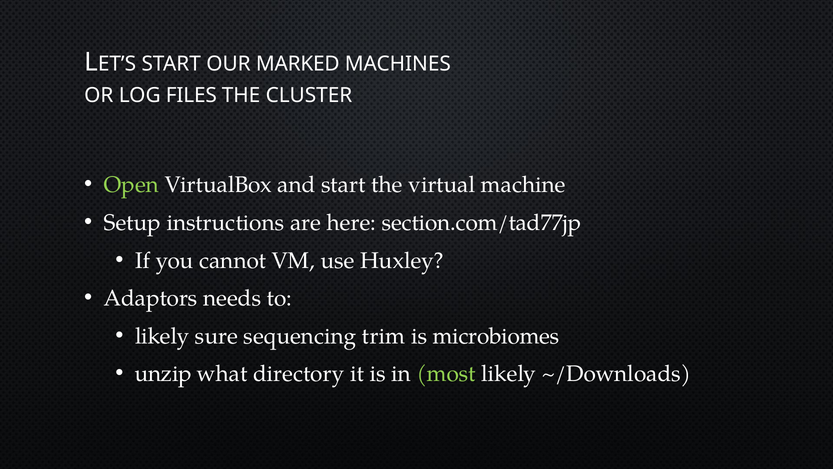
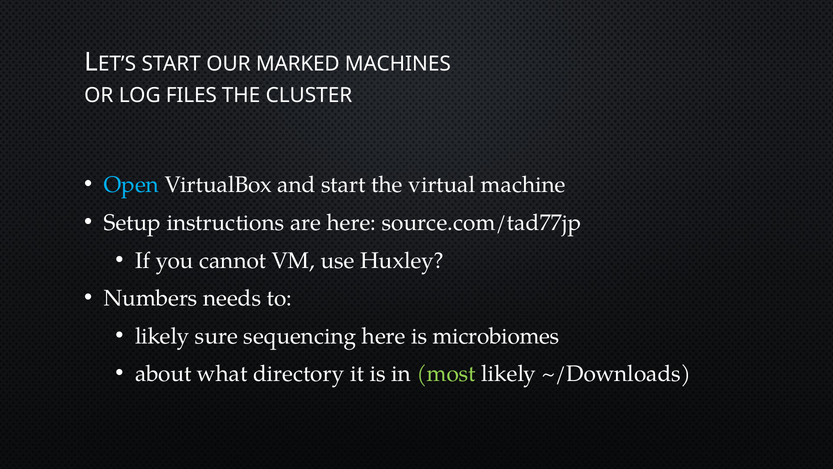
Open colour: light green -> light blue (131, 185)
section.com/tad77jp: section.com/tad77jp -> source.com/tad77jp (481, 223)
Adaptors: Adaptors -> Numbers (151, 298)
sequencing trim: trim -> here (384, 336)
unzip: unzip -> about (163, 373)
